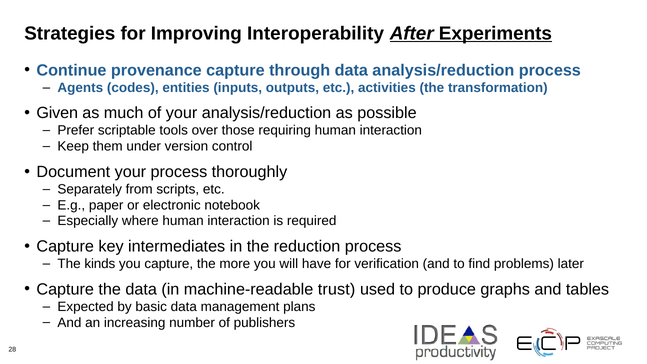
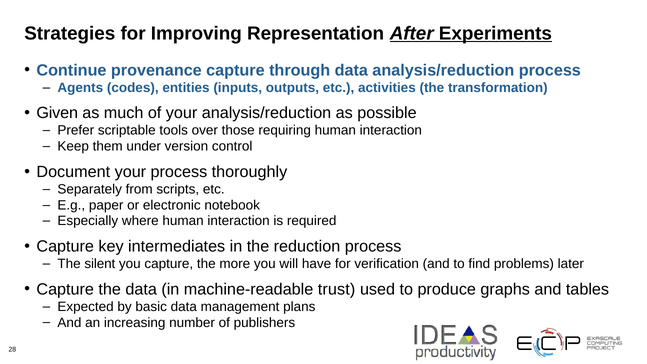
Interoperability: Interoperability -> Representation (316, 33)
kinds: kinds -> silent (100, 264)
